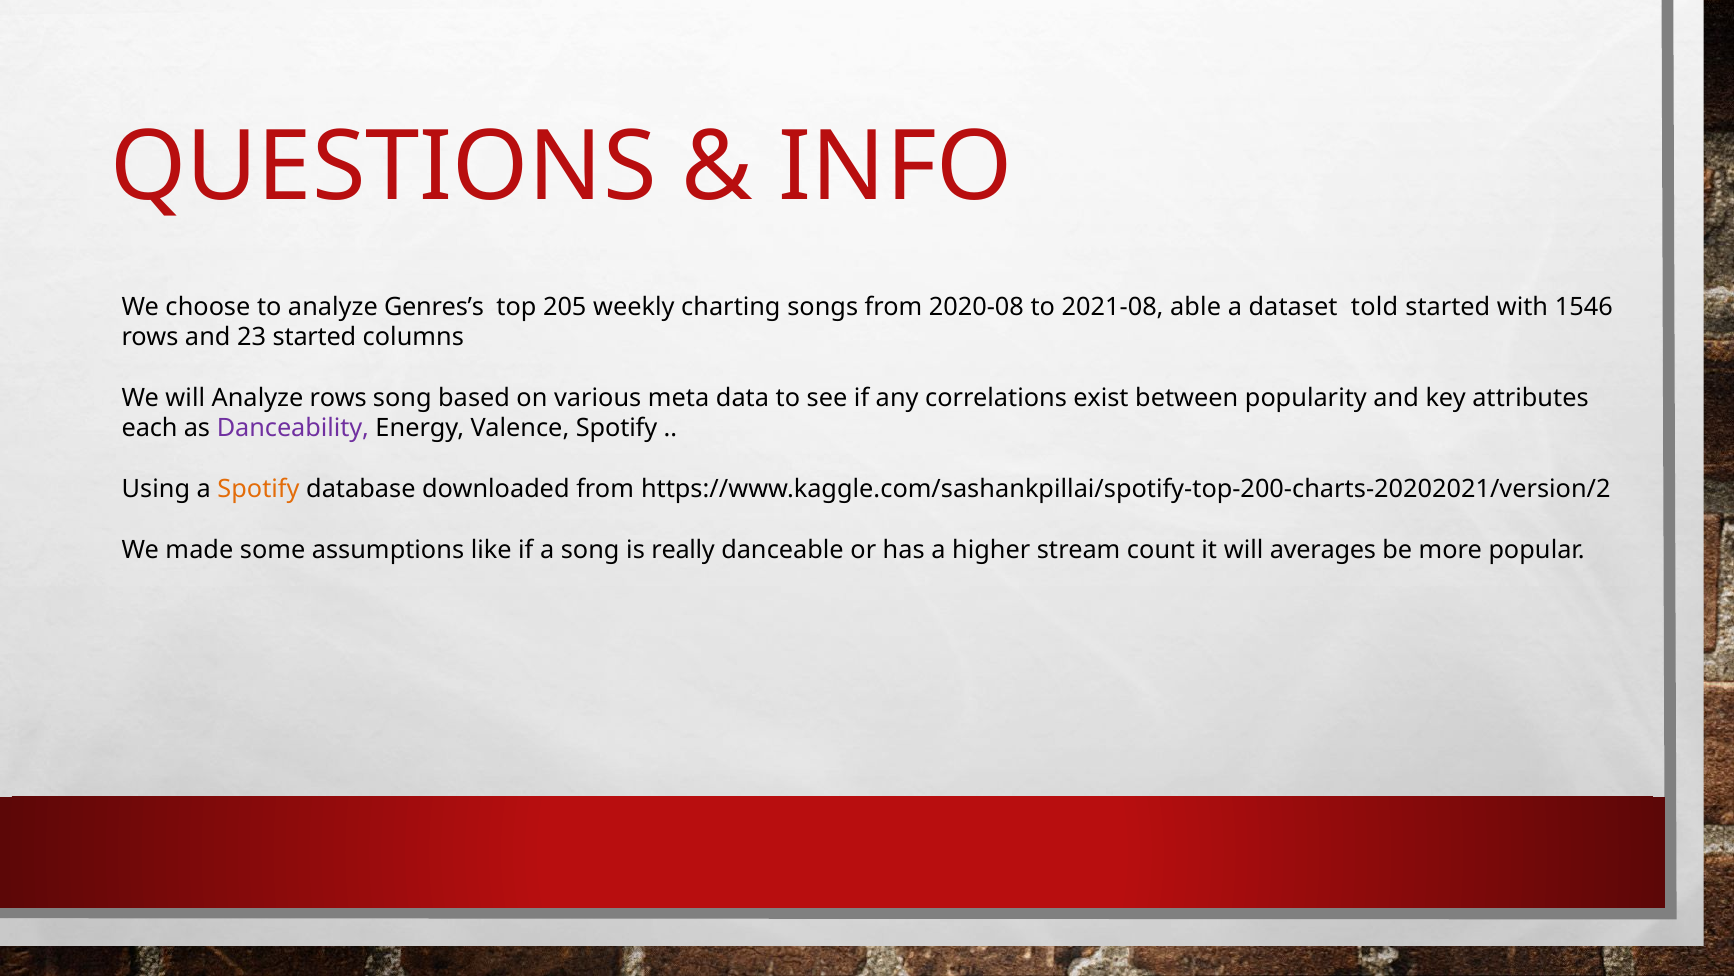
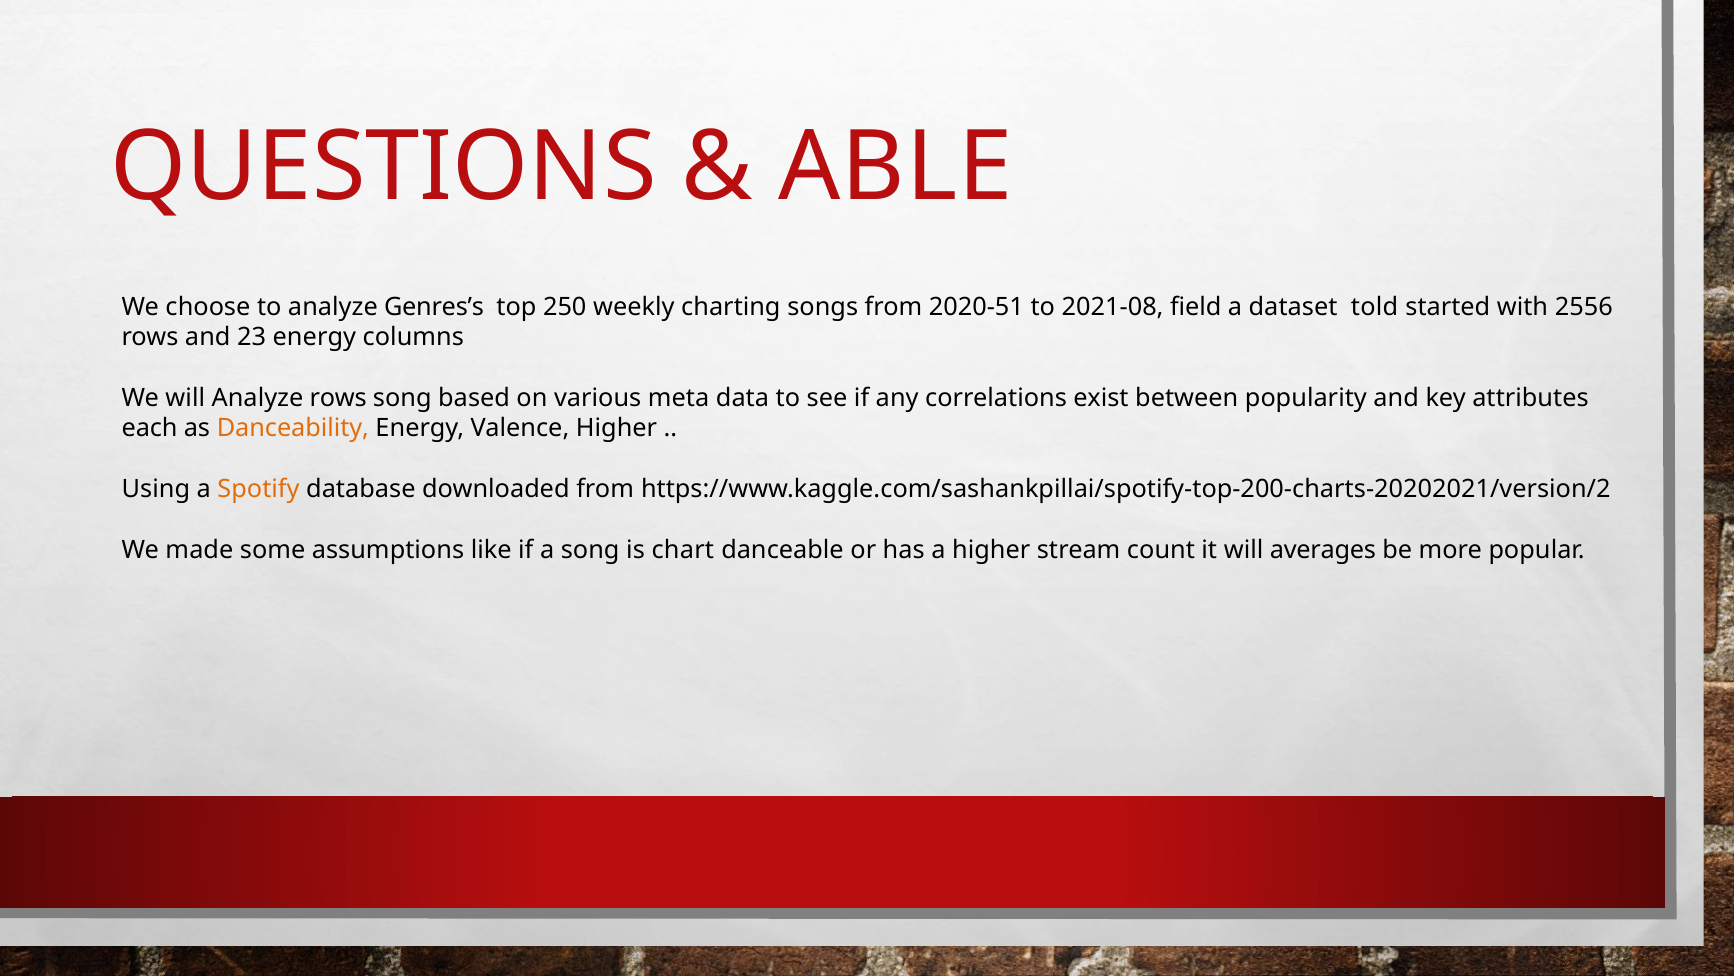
INFO: INFO -> ABLE (895, 167)
205: 205 -> 250 (565, 307)
2020-08: 2020-08 -> 2020-51 (976, 307)
able: able -> field (1196, 307)
1546: 1546 -> 2556 (1584, 307)
23 started: started -> energy (314, 337)
Danceability colour: purple -> orange (293, 428)
Valence Spotify: Spotify -> Higher (617, 428)
really: really -> chart (683, 550)
